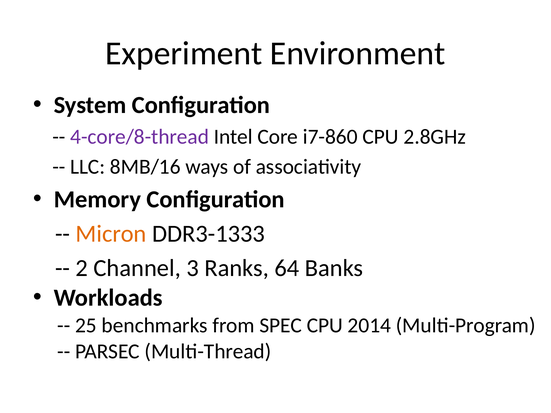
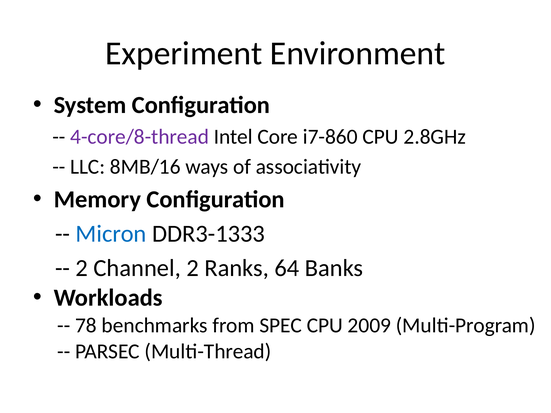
Micron colour: orange -> blue (111, 234)
Channel 3: 3 -> 2 (193, 268)
25: 25 -> 78 (86, 326)
2014: 2014 -> 2009 (369, 326)
